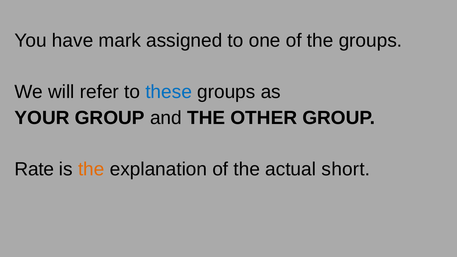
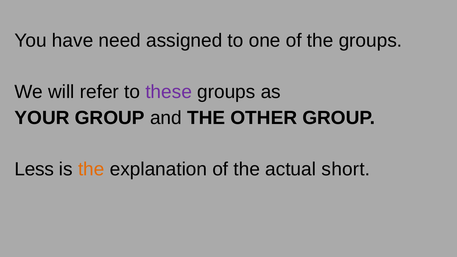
mark: mark -> need (120, 41)
these colour: blue -> purple (169, 92)
Rate: Rate -> Less (34, 169)
